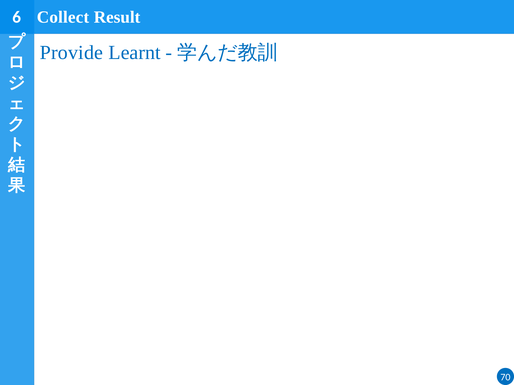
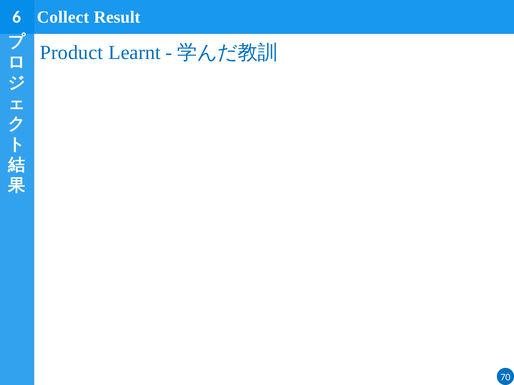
Provide: Provide -> Product (71, 53)
